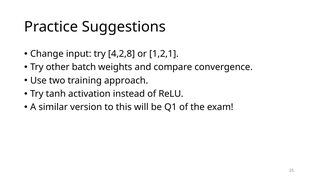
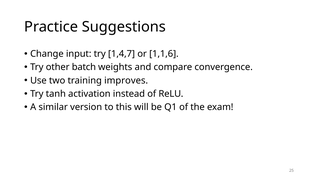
4,2,8: 4,2,8 -> 1,4,7 (122, 54)
1,2,1: 1,2,1 -> 1,1,6 (164, 54)
approach: approach -> improves (126, 80)
